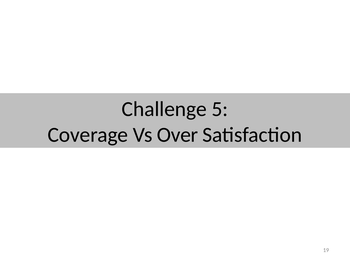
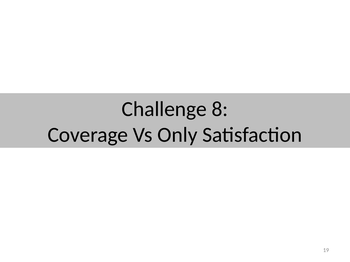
5: 5 -> 8 (220, 109)
Over: Over -> Only (177, 135)
